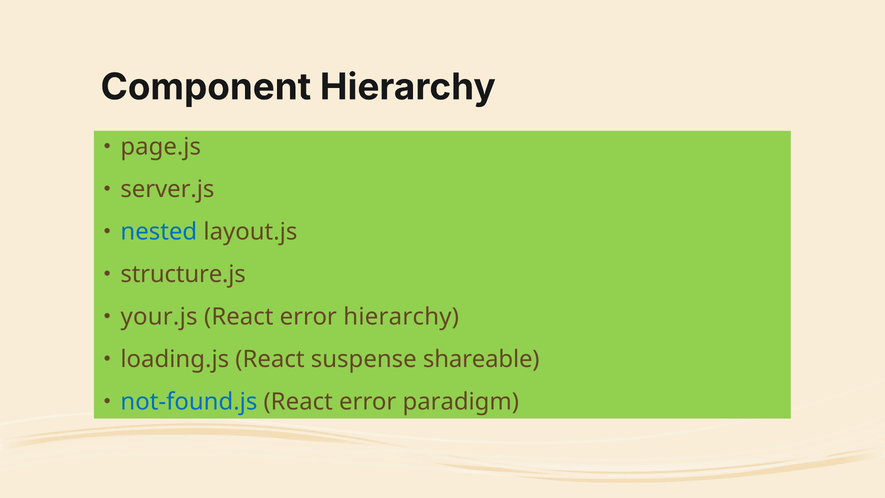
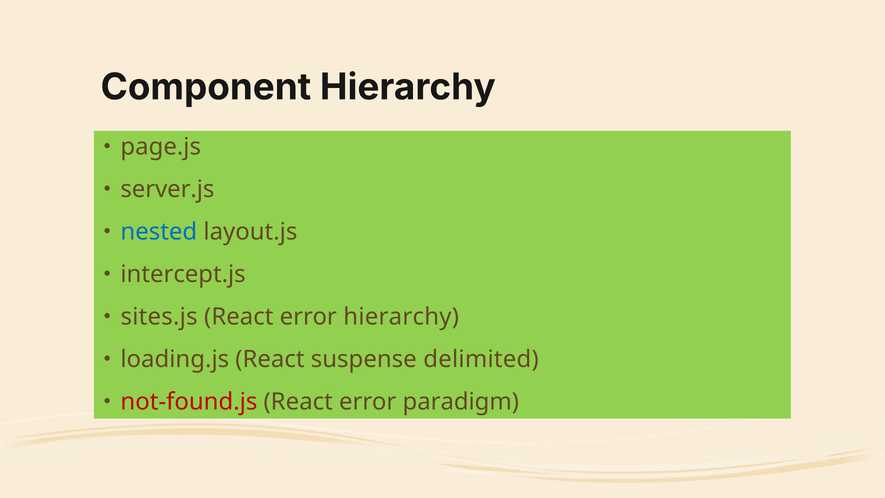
structure.js: structure.js -> intercept.js (183, 274)
your.js: your.js -> sites.js (159, 317)
shareable: shareable -> delimited (481, 359)
not-found.js colour: blue -> red (189, 402)
